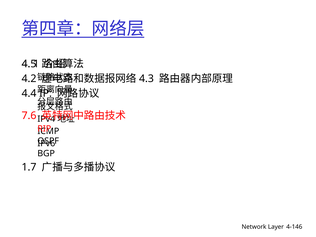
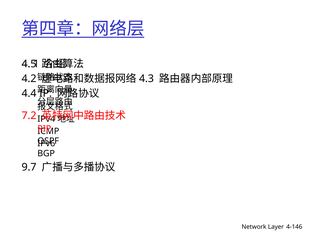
7.6: 7.6 -> 7.2 (29, 116)
1.7: 1.7 -> 9.7 (29, 167)
